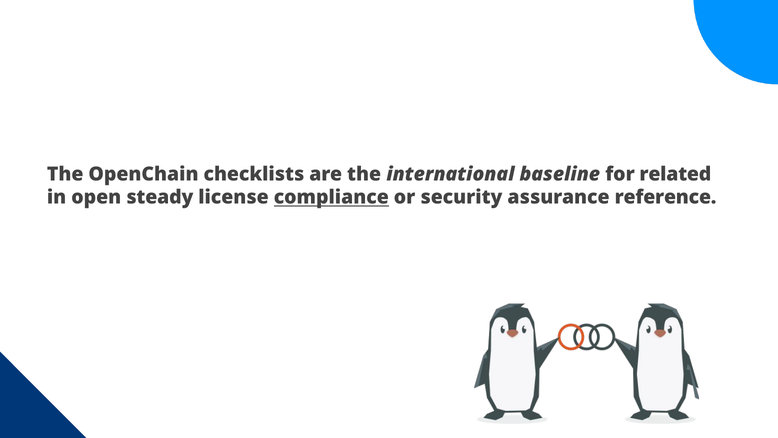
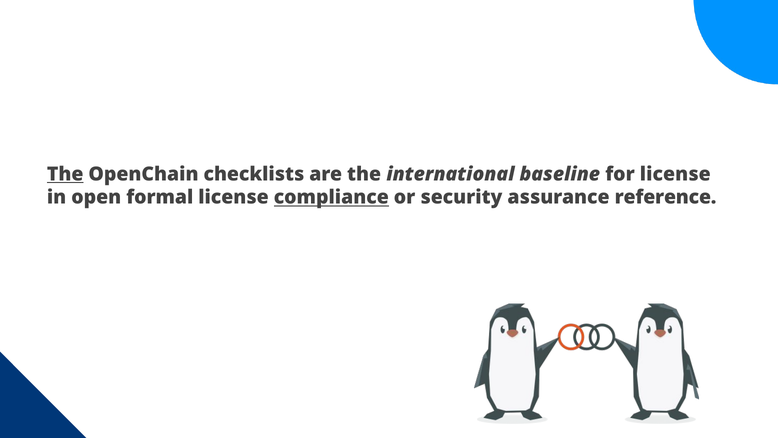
The underline: none -> present (65, 174)
for related: related -> license (675, 174)
steady: steady -> formal (160, 197)
